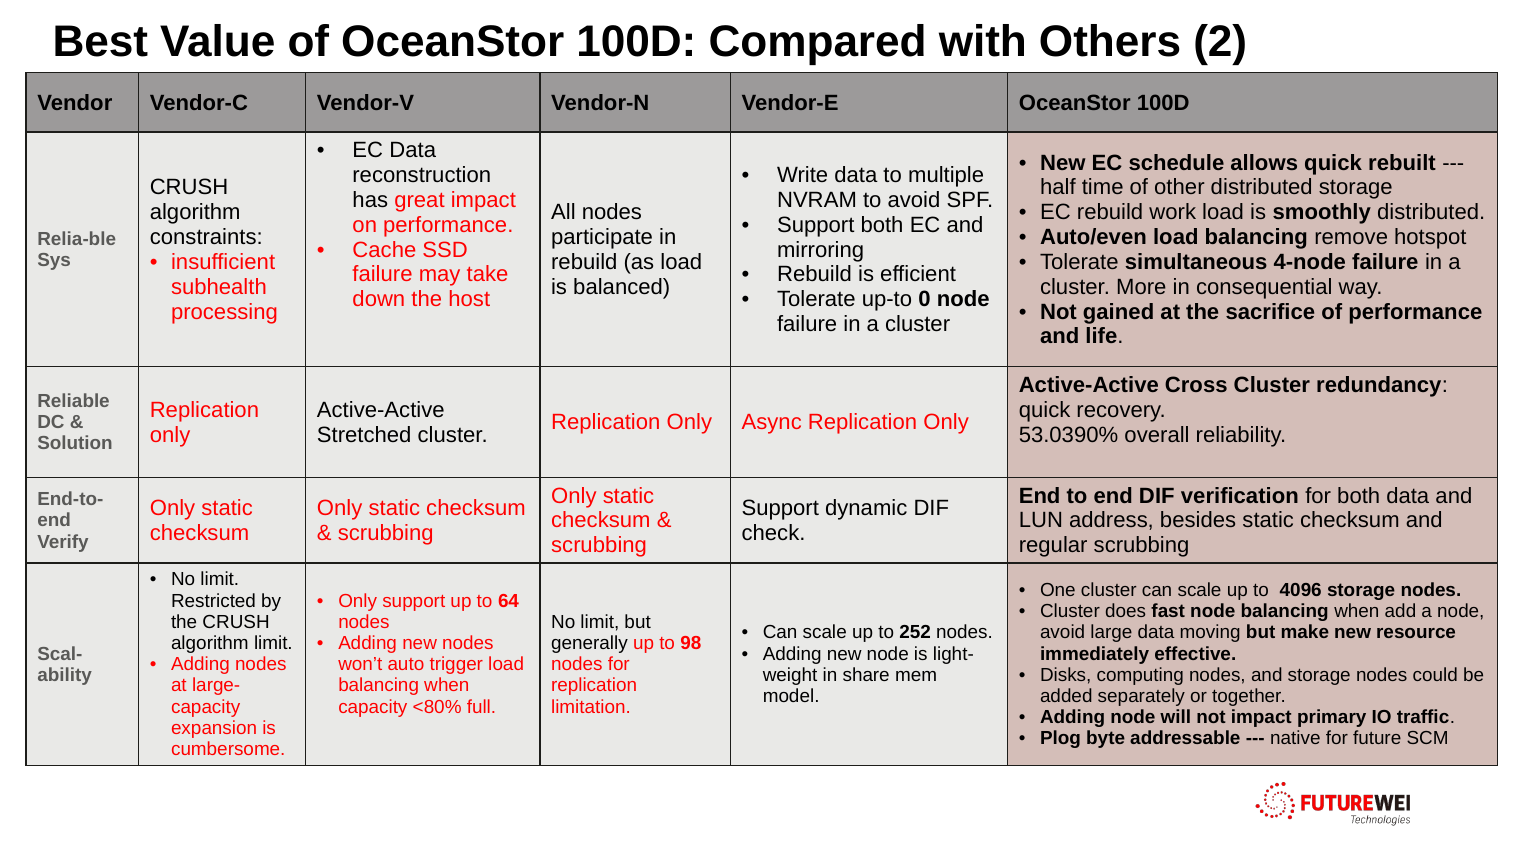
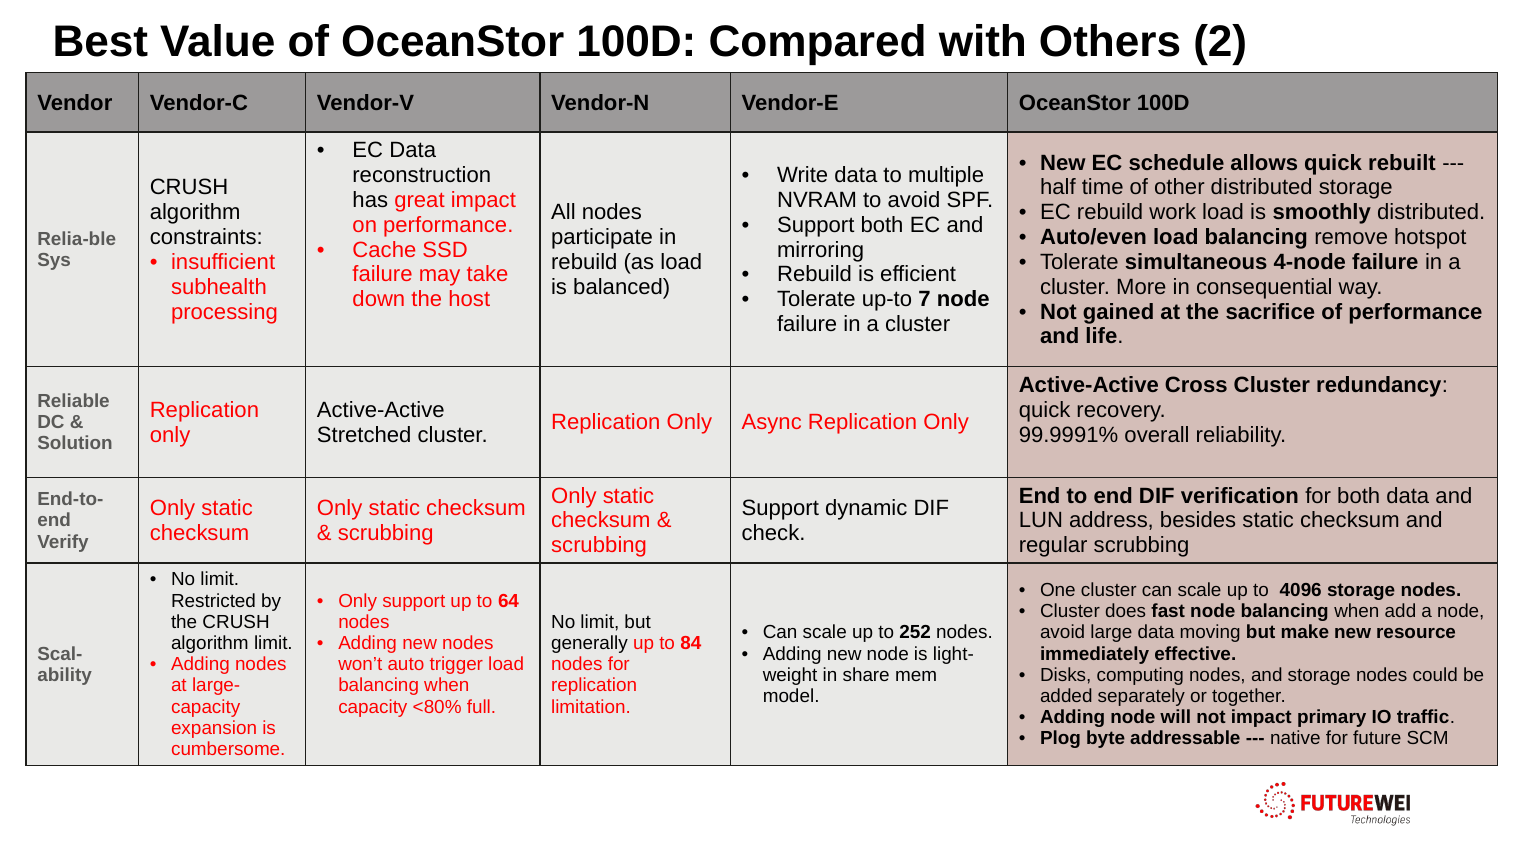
0: 0 -> 7 (925, 299)
53.0390%: 53.0390% -> 99.9991% (1069, 435)
98: 98 -> 84 (691, 643)
